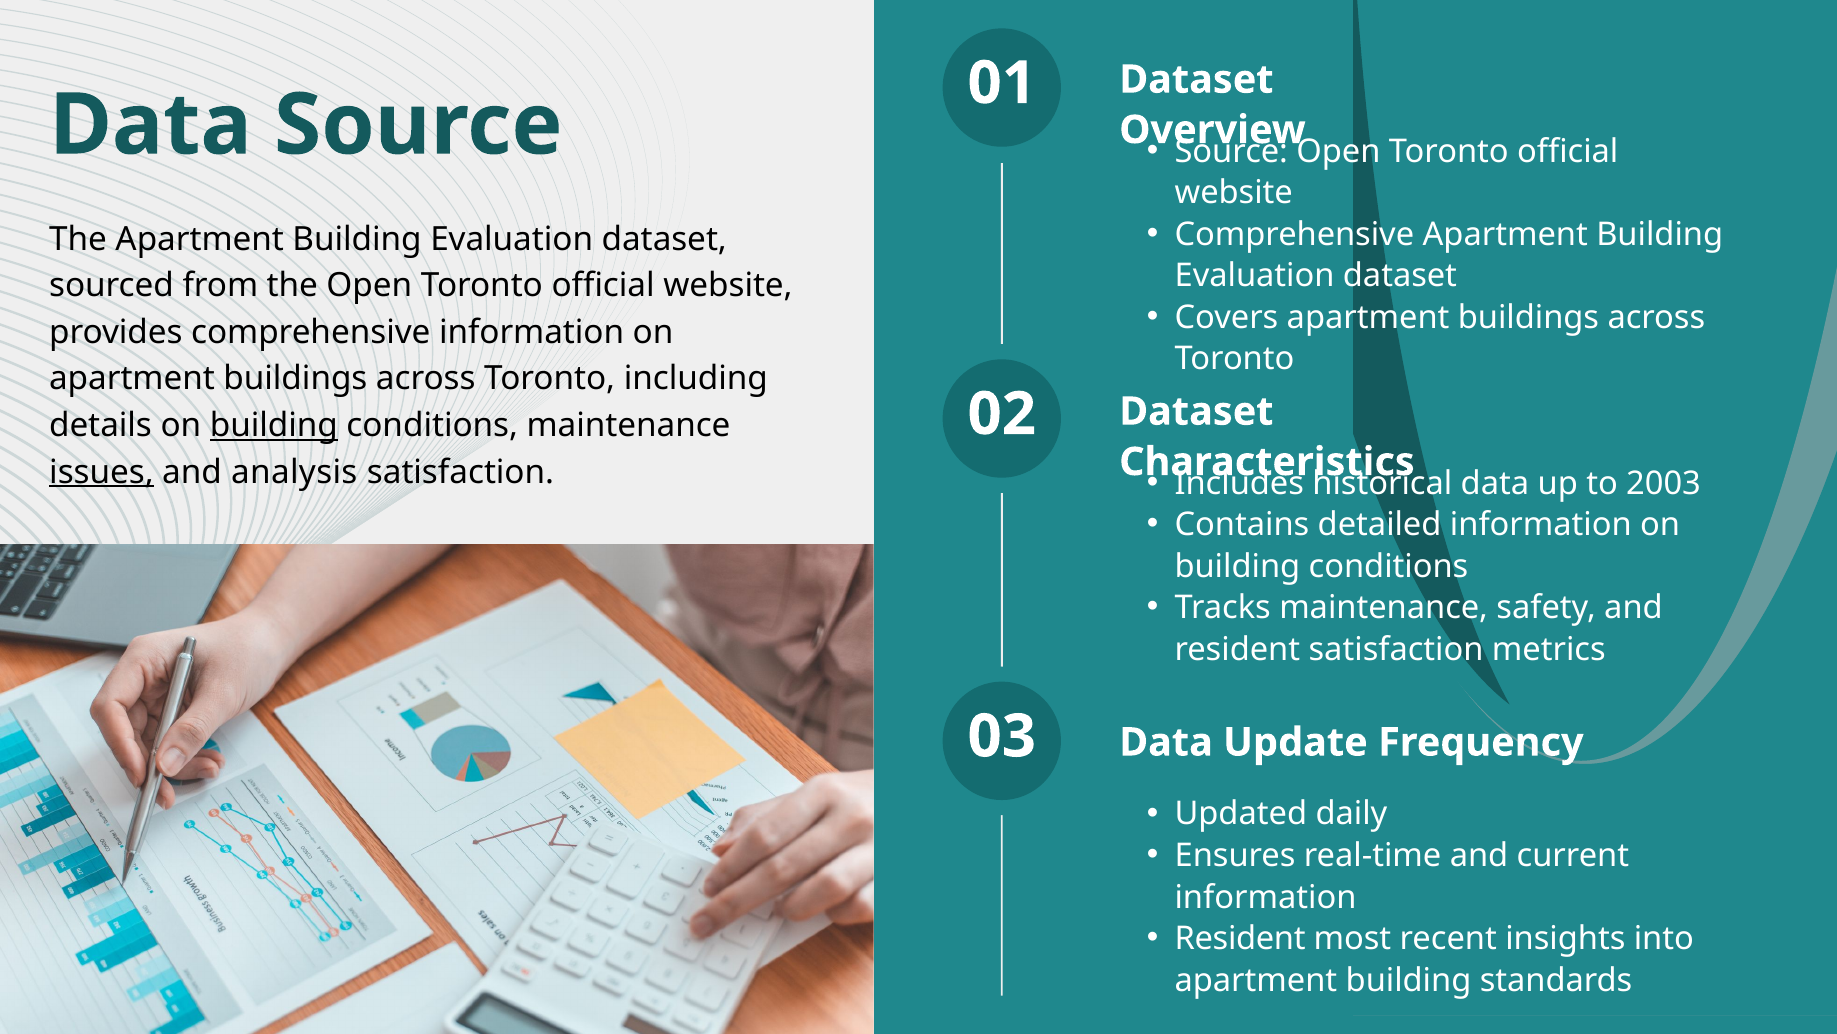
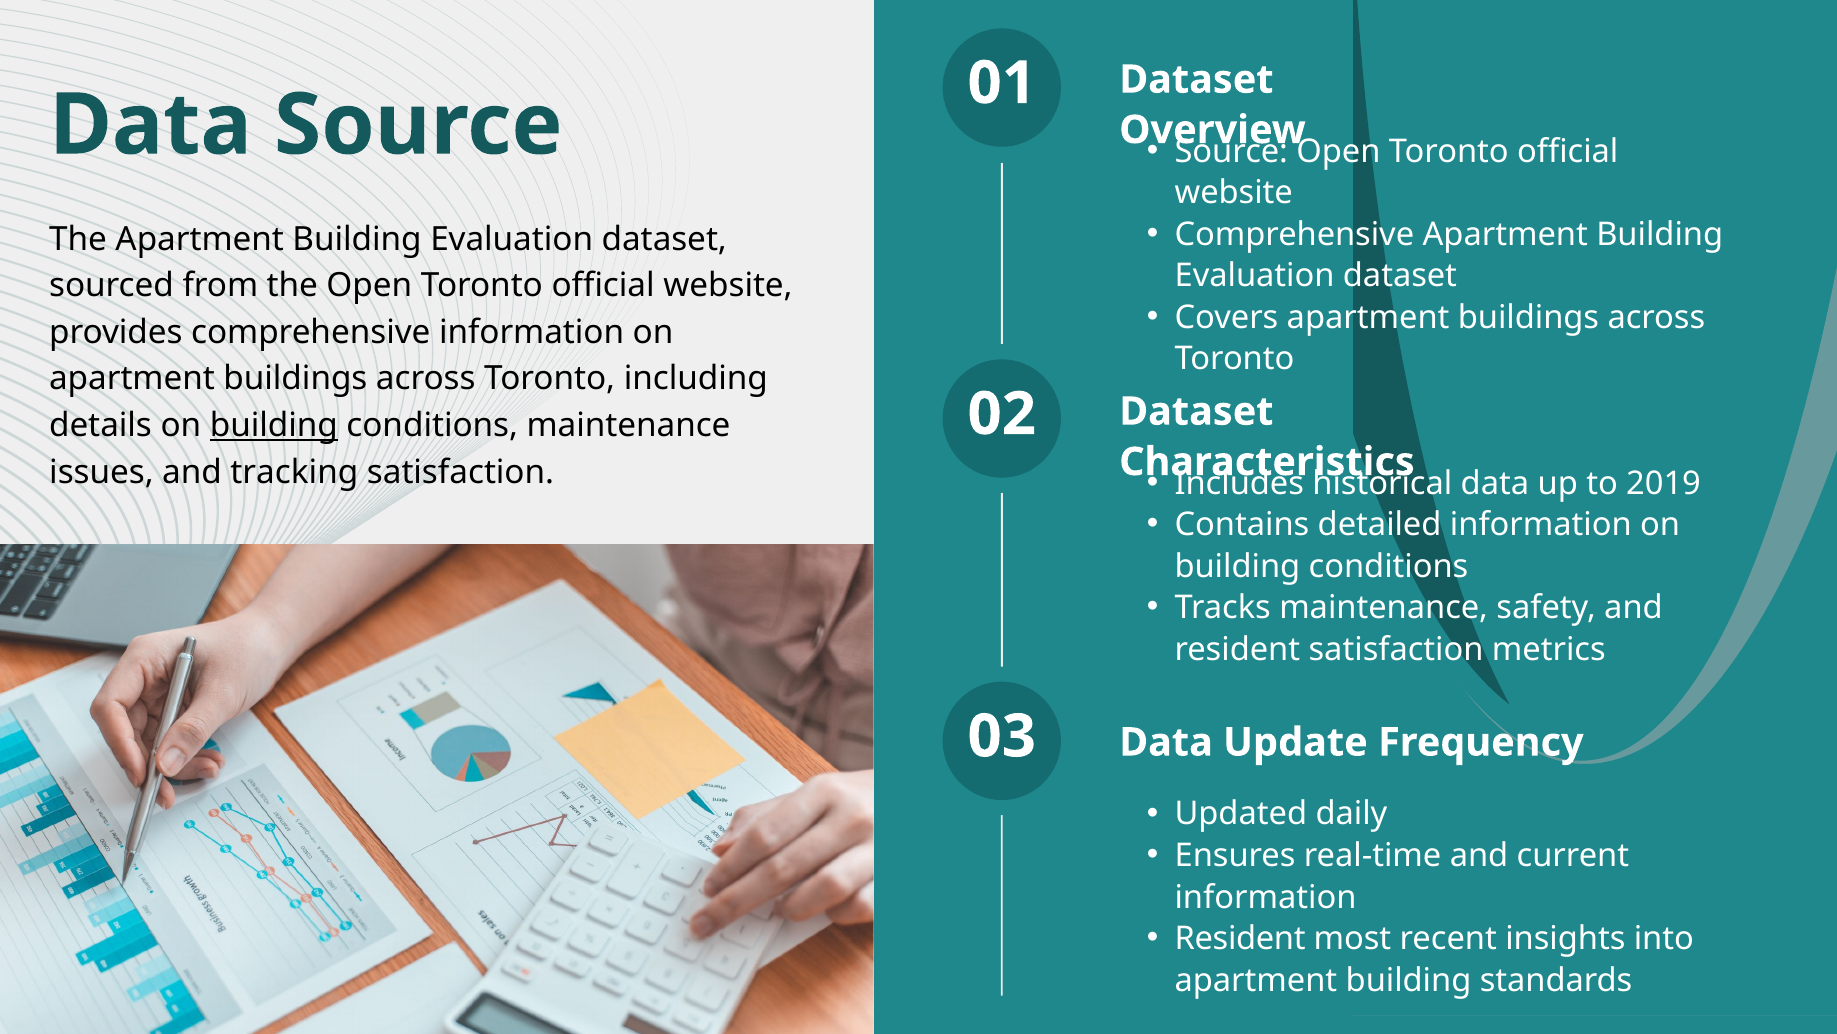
issues underline: present -> none (101, 472)
analysis: analysis -> tracking (294, 472)
2003: 2003 -> 2019 (1664, 483)
